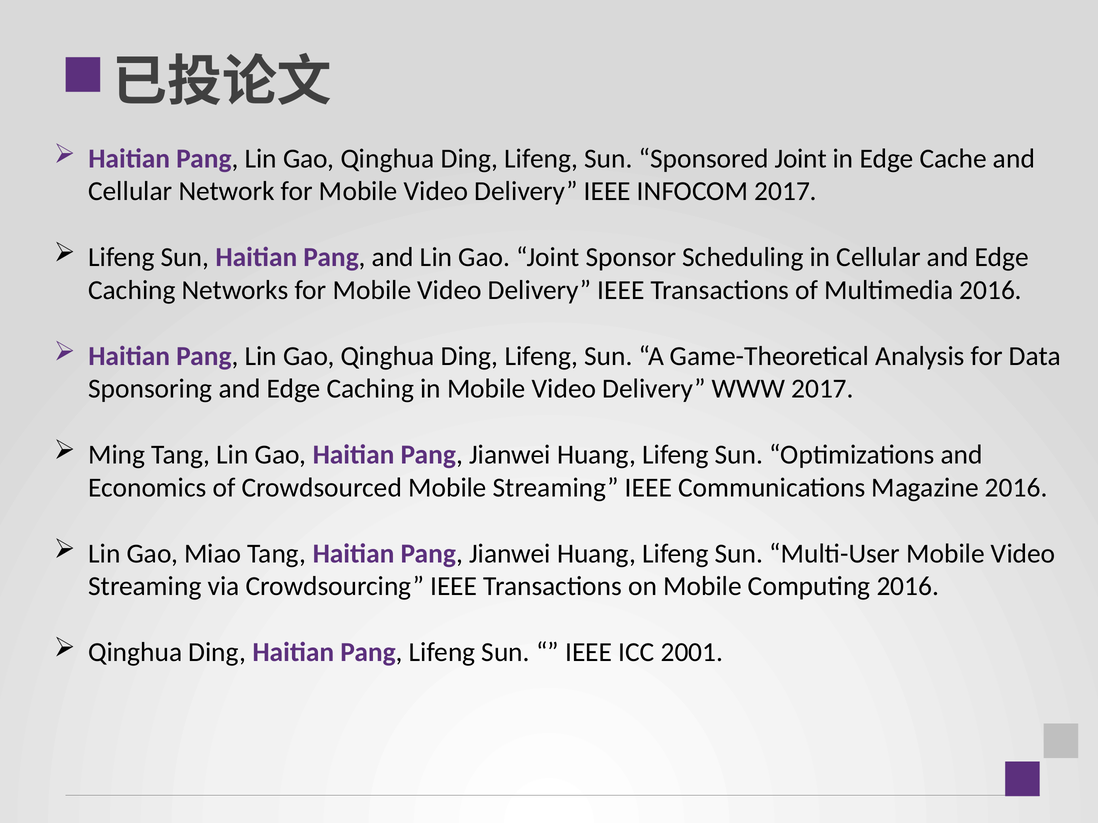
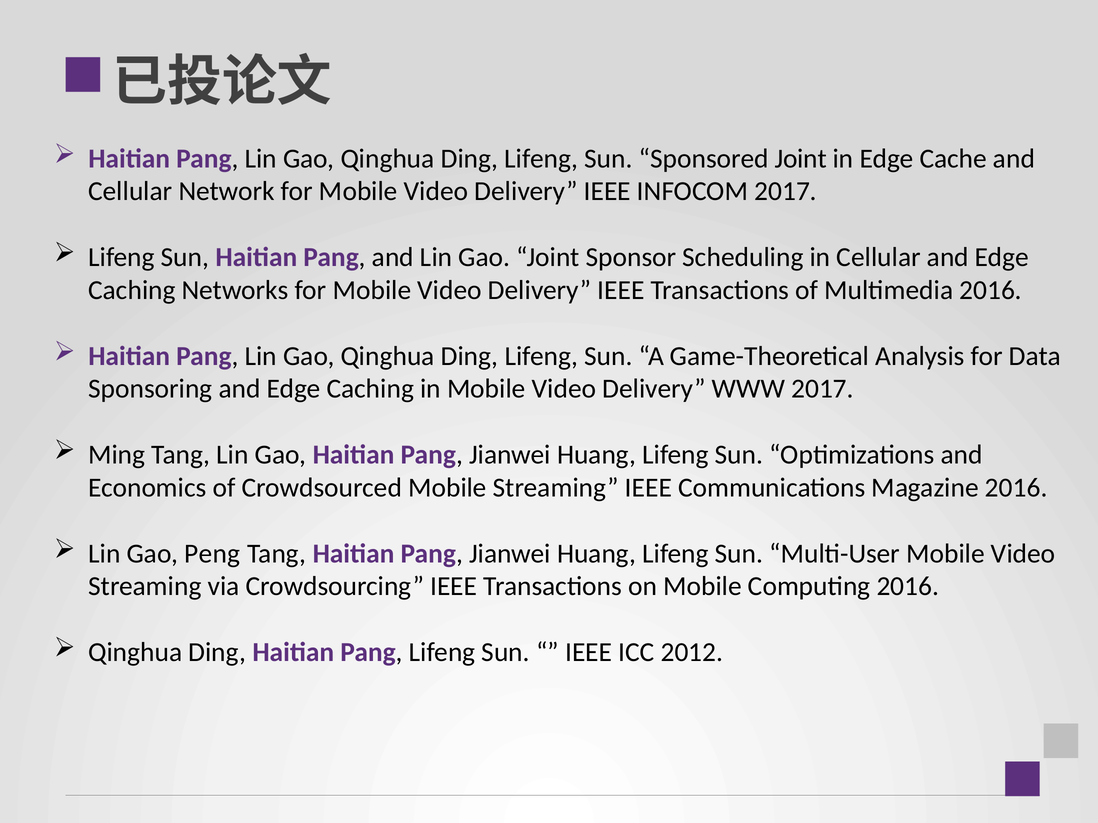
Miao: Miao -> Peng (212, 554)
2001: 2001 -> 2012 (692, 653)
